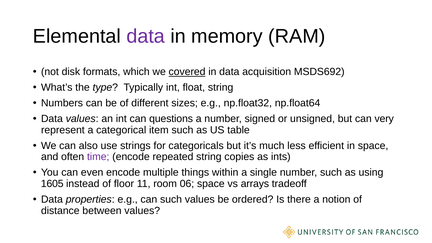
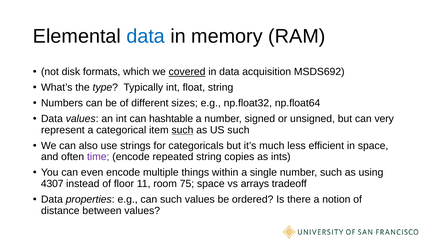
data colour: purple -> blue (146, 36)
questions: questions -> hashtable (171, 119)
such underline: none -> present (182, 130)
US table: table -> such (238, 130)
1605: 1605 -> 4307 (52, 184)
06: 06 -> 75 (187, 184)
